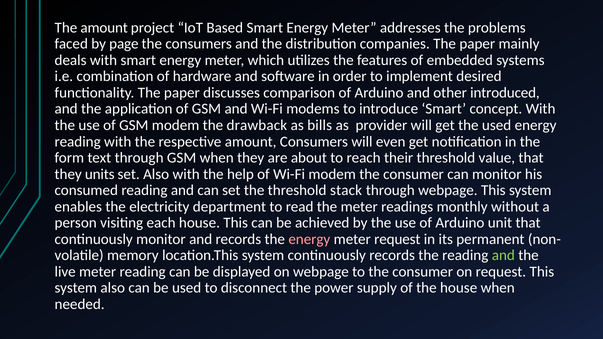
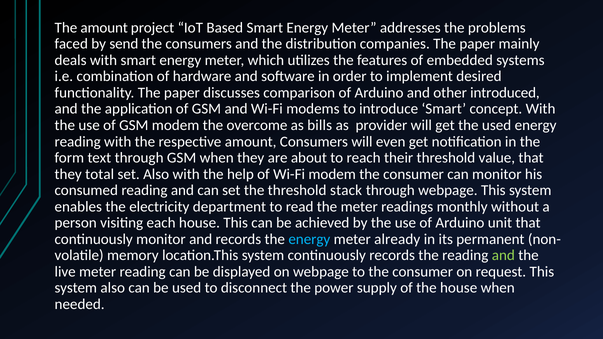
page: page -> send (124, 44)
drawback: drawback -> overcome (257, 125)
units: units -> total (100, 174)
energy colour: pink -> light blue (309, 239)
meter request: request -> already (397, 239)
